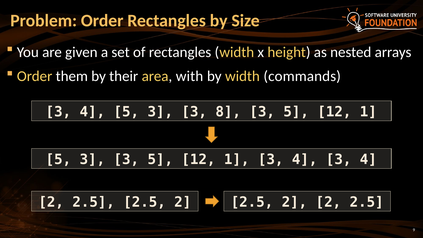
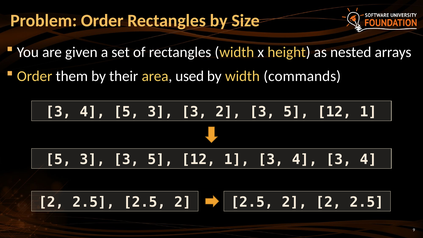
with: with -> used (190, 76)
3 8: 8 -> 2 (228, 112)
